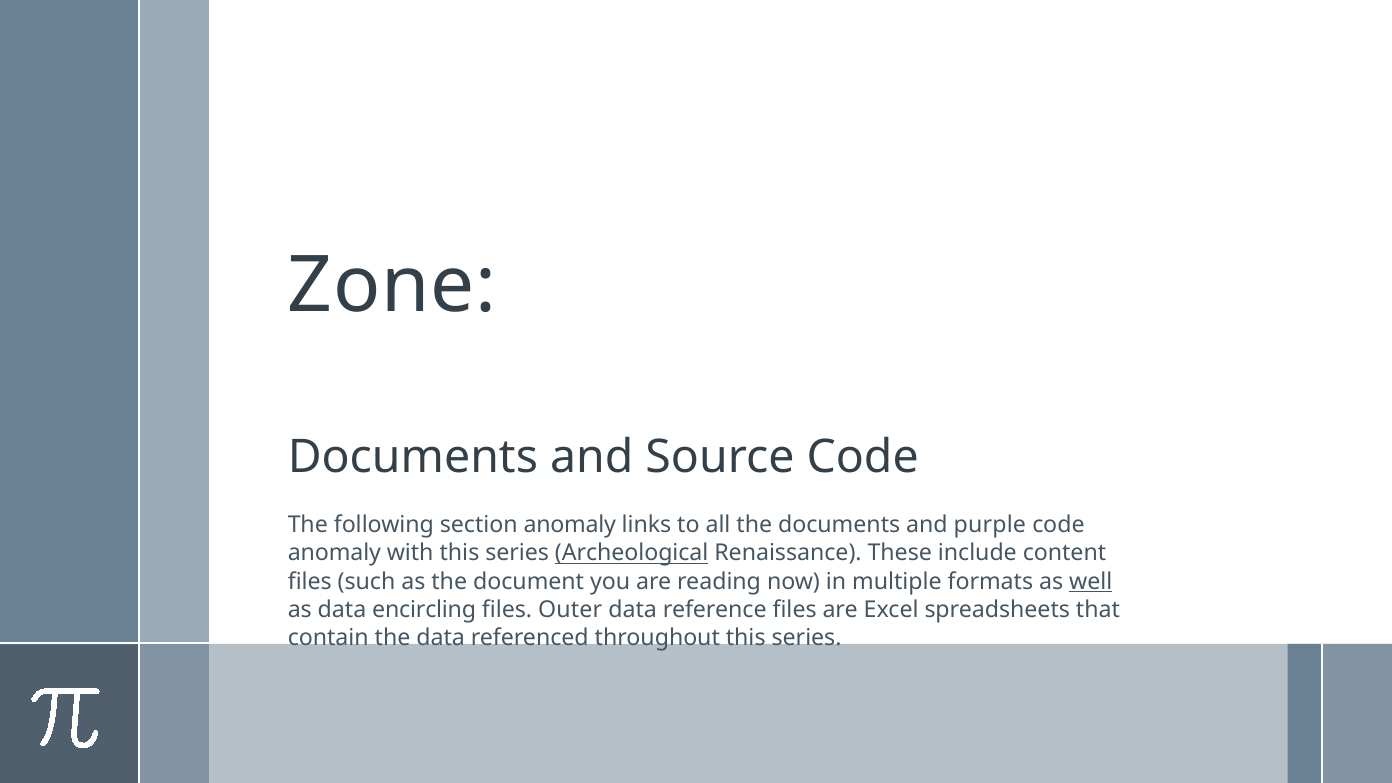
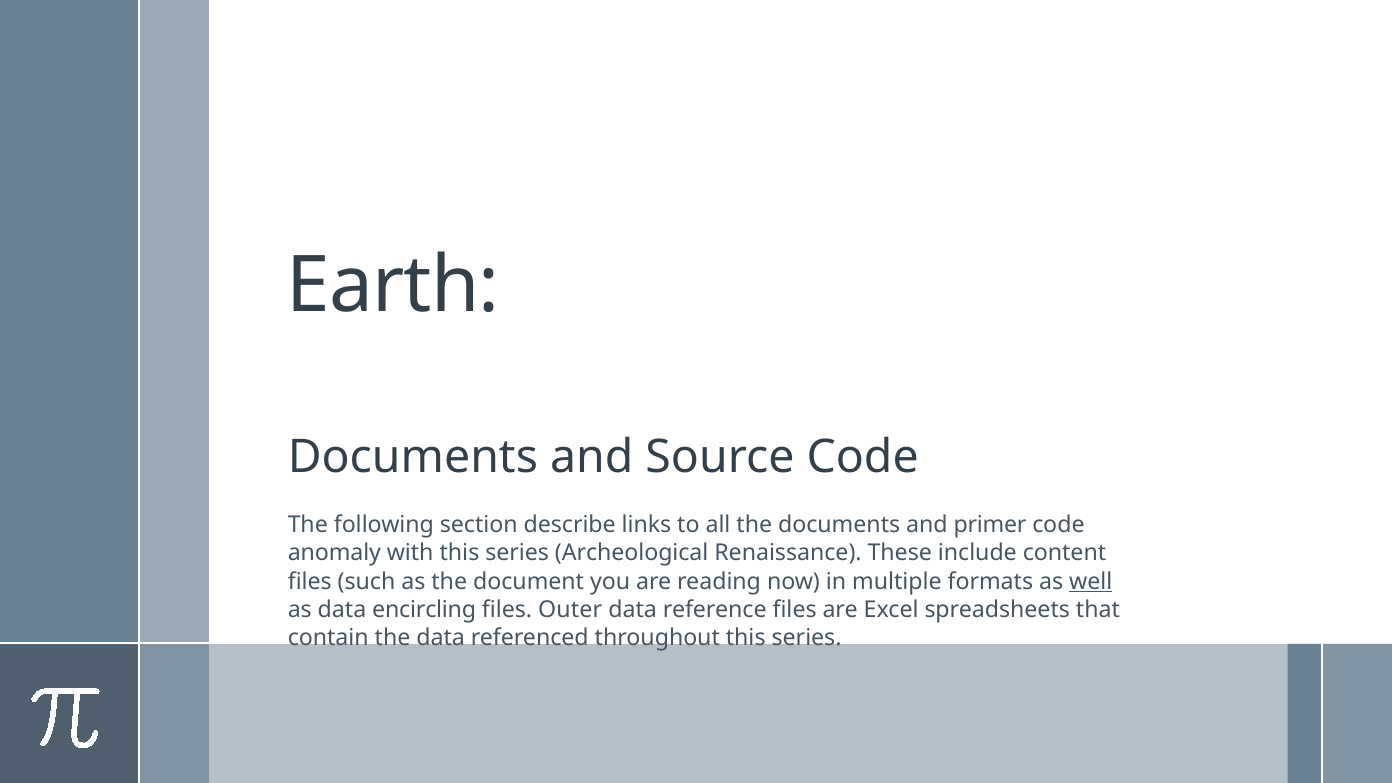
Zone: Zone -> Earth (393, 286)
section anomaly: anomaly -> describe (570, 525)
purple: purple -> primer (990, 525)
Archeological underline: present -> none (632, 553)
